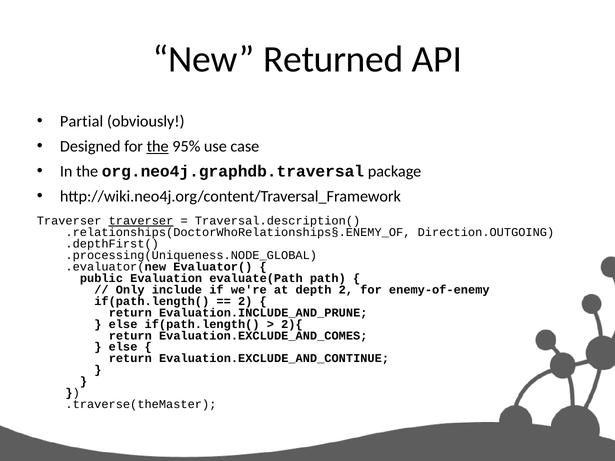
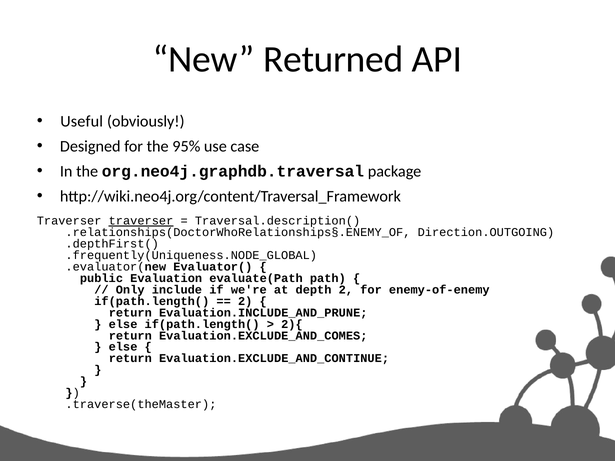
Partial: Partial -> Useful (82, 122)
the underline: present -> none (158, 147)
.processing(Uniqueness.NODE_GLOBAL: .processing(Uniqueness.NODE_GLOBAL -> .frequently(Uniqueness.NODE_GLOBAL (191, 255)
